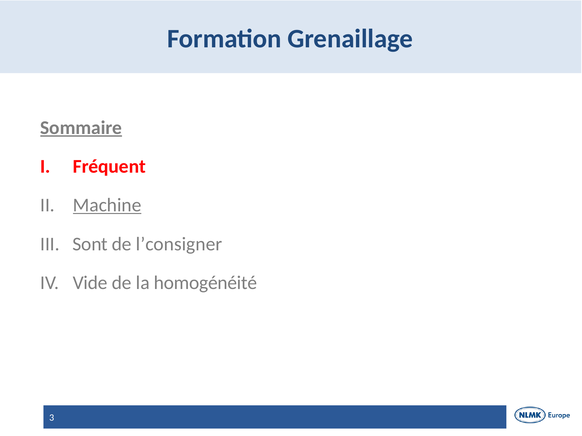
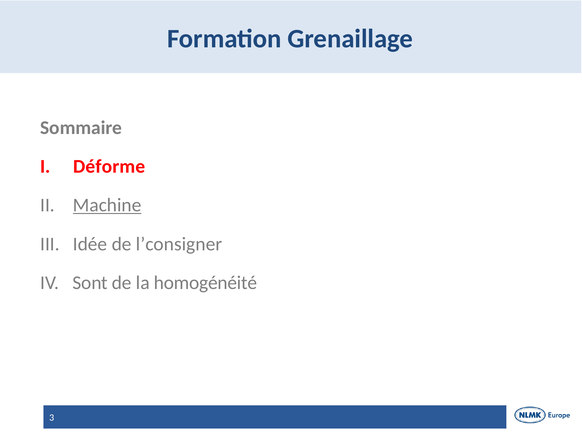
Sommaire underline: present -> none (81, 128)
Fréquent: Fréquent -> Déforme (109, 167)
Sont: Sont -> Idée (90, 244)
Vide: Vide -> Sont (90, 283)
